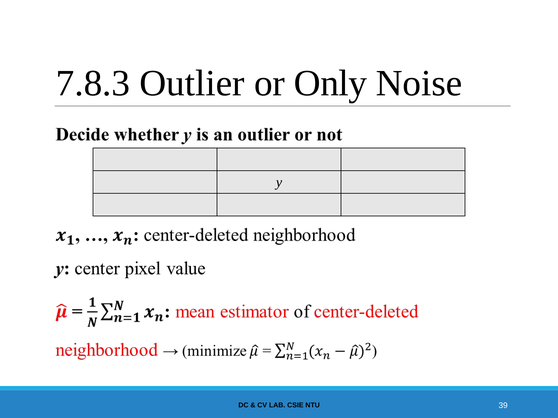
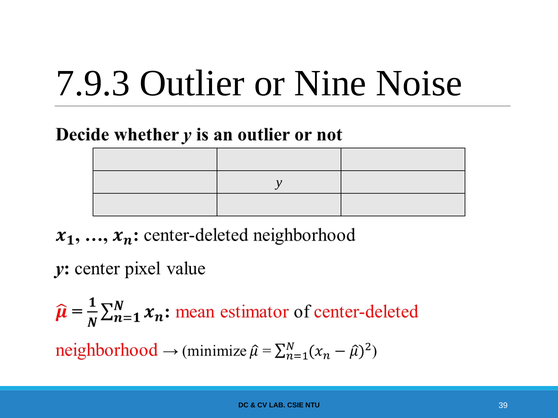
7.8.3: 7.8.3 -> 7.9.3 (93, 83)
Only: Only -> Nine (330, 83)
